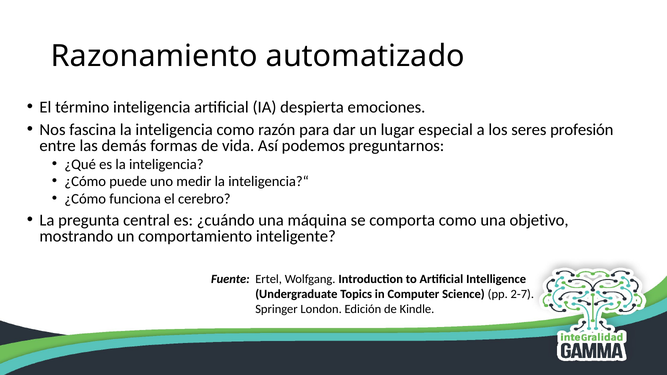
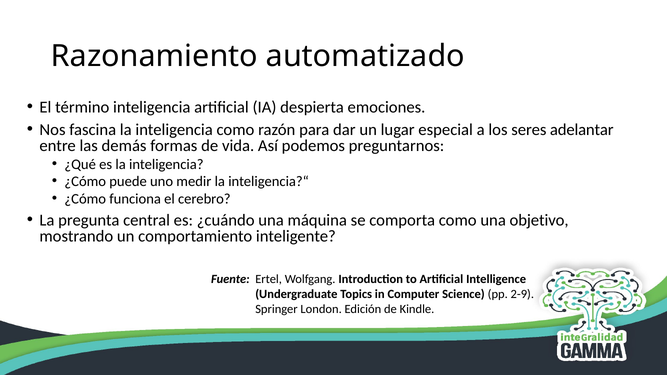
profesión: profesión -> adelantar (582, 130)
2-7: 2-7 -> 2-9 (522, 294)
